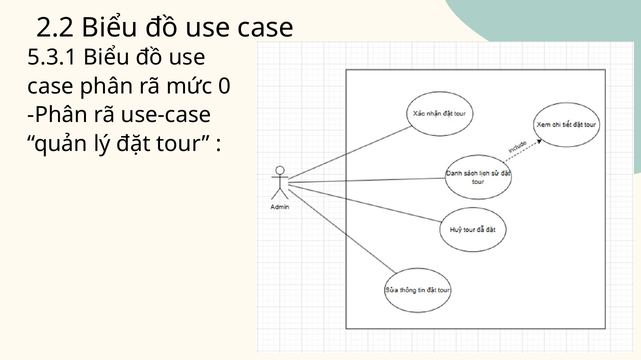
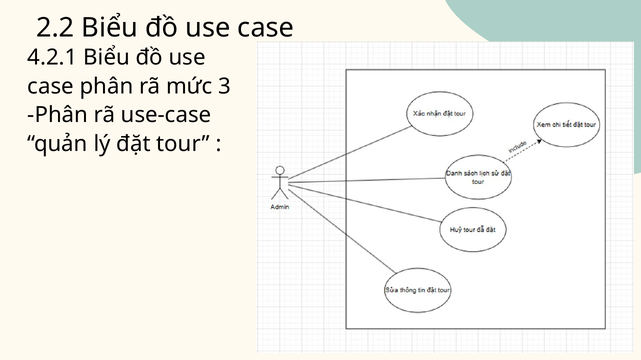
5.3.1: 5.3.1 -> 4.2.1 (52, 57)
0: 0 -> 3 (225, 86)
